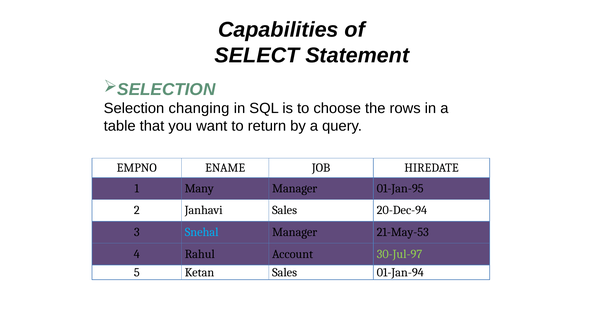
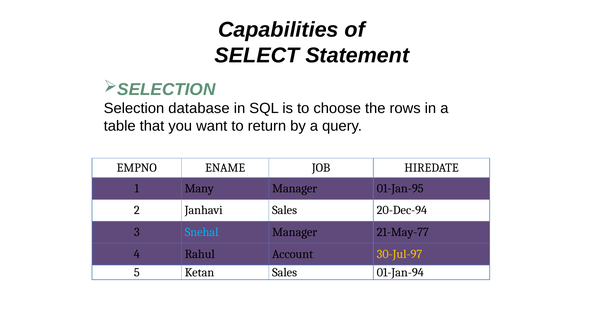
changing: changing -> database (199, 109)
21-May-53: 21-May-53 -> 21-May-77 (403, 232)
30-Jul-97 colour: light green -> yellow (399, 254)
